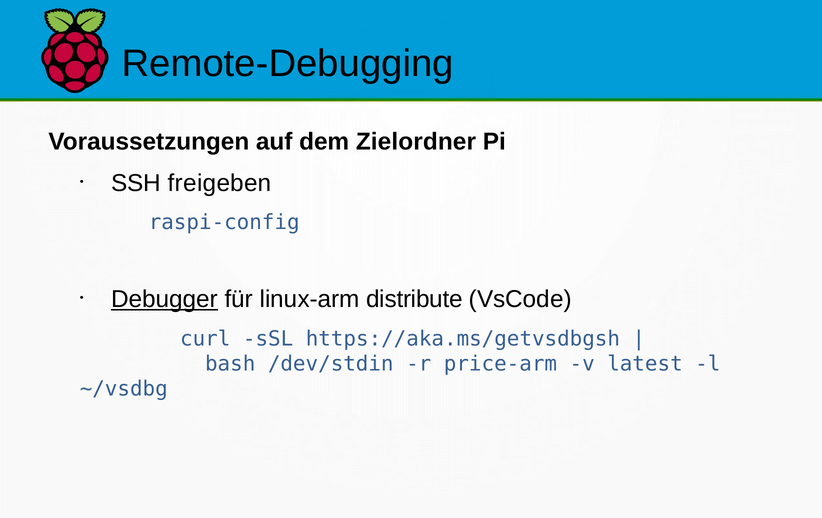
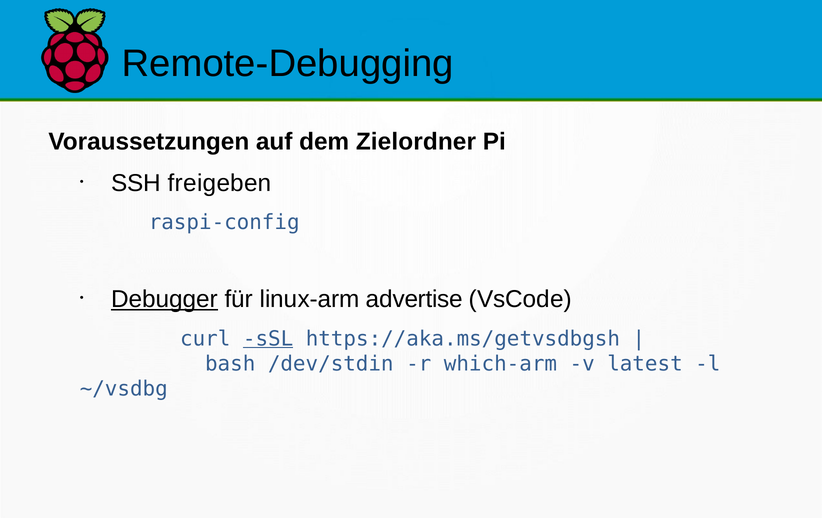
distribute: distribute -> advertise (414, 299)
sSL underline: none -> present (268, 339)
price-arm: price-arm -> which-arm (500, 364)
